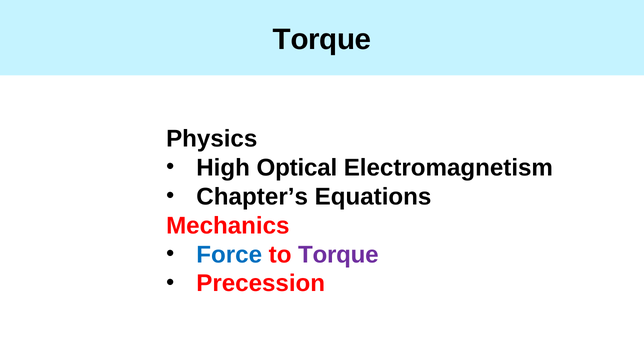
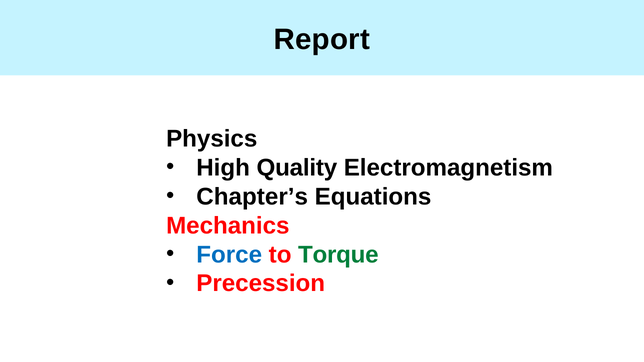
Torque: Torque -> Report (322, 40)
Optical: Optical -> Quality (297, 168)
Torque colour: purple -> green (338, 255)
